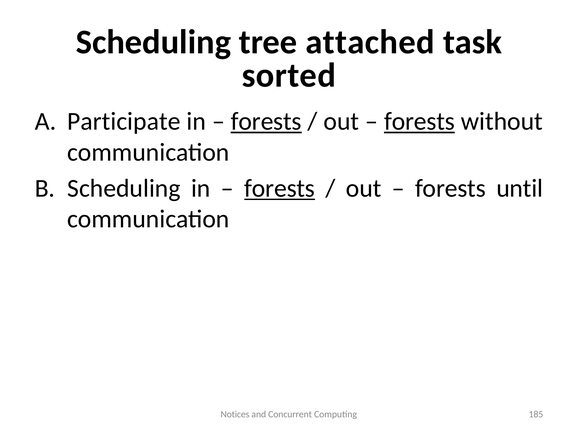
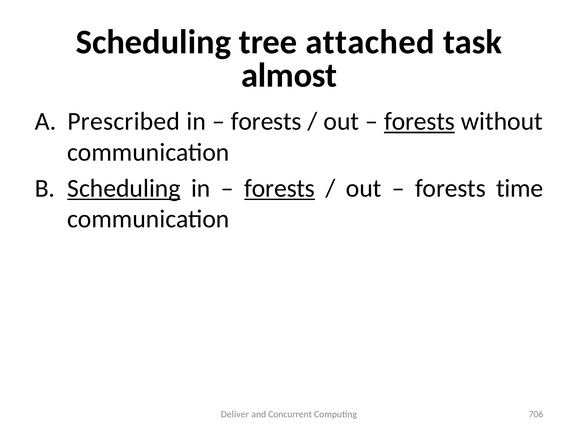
sorted: sorted -> almost (289, 75)
Participate: Participate -> Prescribed (124, 121)
forests underline: present -> none (266, 121)
Scheduling underline: none -> present (124, 188)
until: until -> time (520, 188)
Notices: Notices -> Deliver (235, 414)
185: 185 -> 706 (536, 414)
